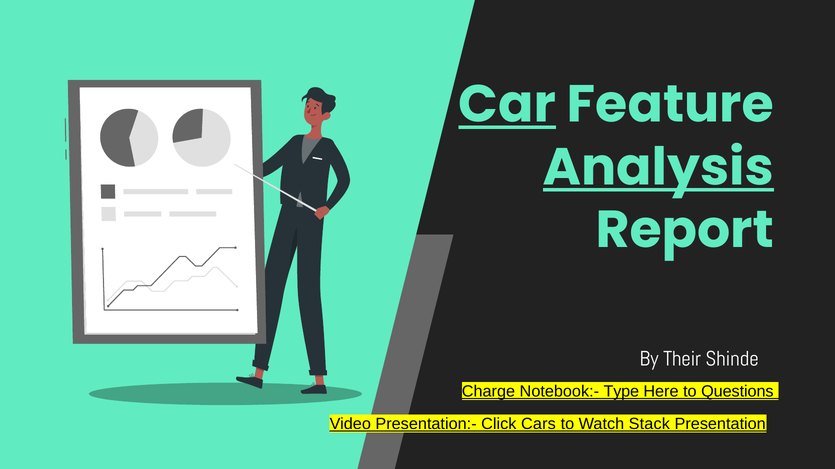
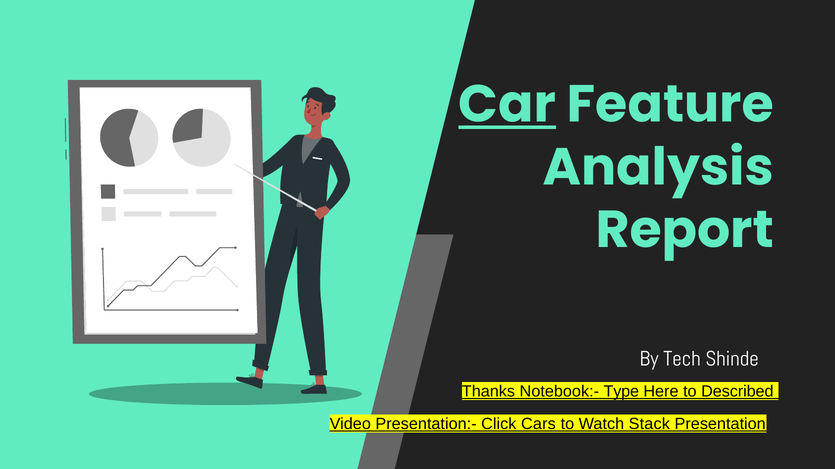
Analysis underline: present -> none (658, 168)
Their: Their -> Tech (682, 360)
Charge: Charge -> Thanks (488, 392)
Questions: Questions -> Described (737, 392)
